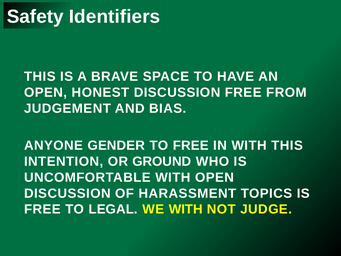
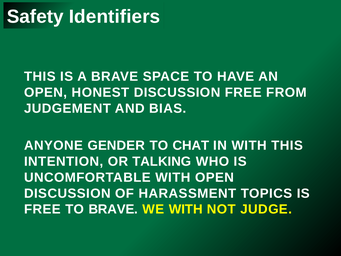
TO FREE: FREE -> CHAT (191, 145)
GROUND: GROUND -> TALKING (162, 161)
TO LEGAL: LEGAL -> BRAVE (113, 209)
